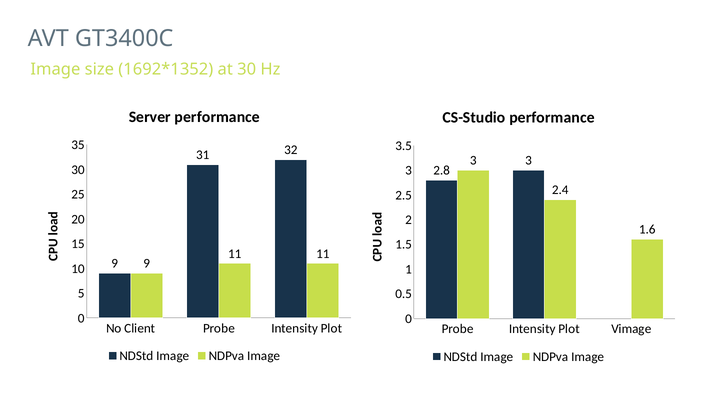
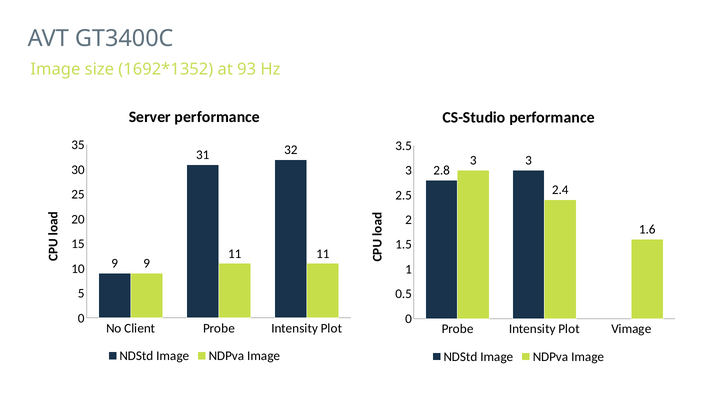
at 30: 30 -> 93 (247, 69)
